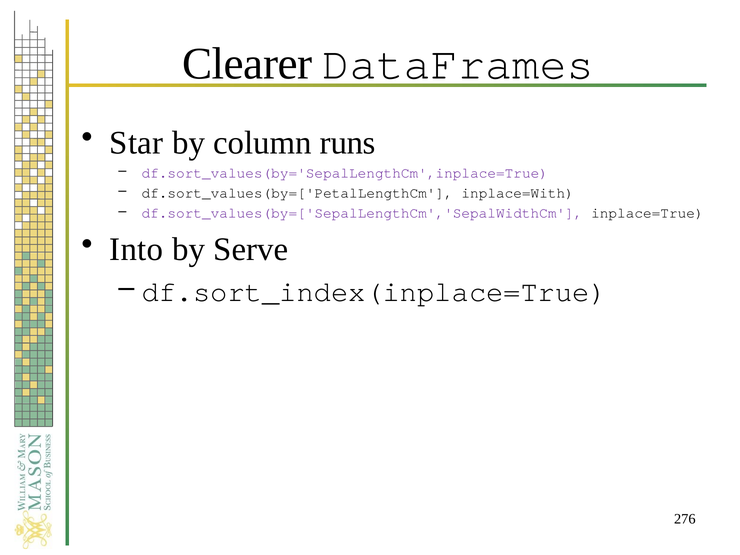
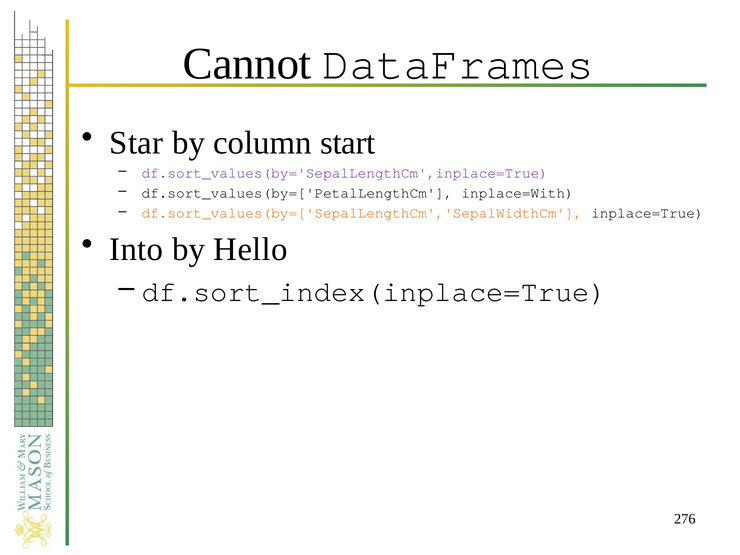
Clearer: Clearer -> Cannot (247, 64)
runs: runs -> start (348, 143)
df.sort_values(by=['SepalLengthCm','SepalWidthCm colour: purple -> orange (362, 213)
Serve: Serve -> Hello (251, 249)
